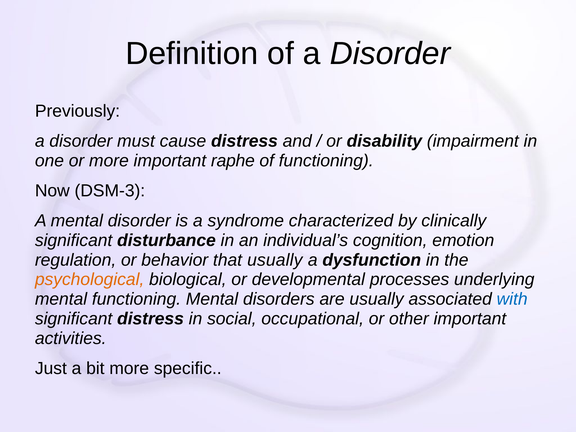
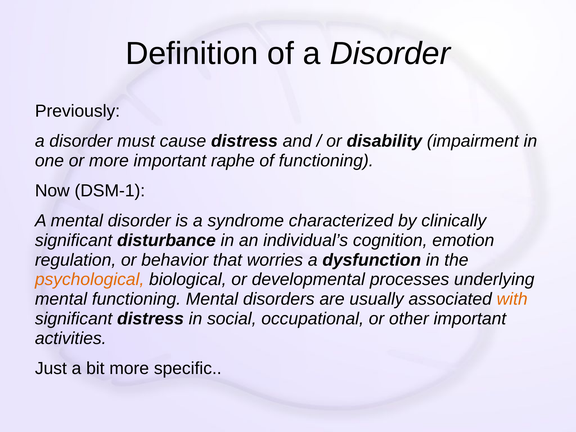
DSM-3: DSM-3 -> DSM-1 (110, 191)
that usually: usually -> worries (275, 260)
with colour: blue -> orange (512, 299)
